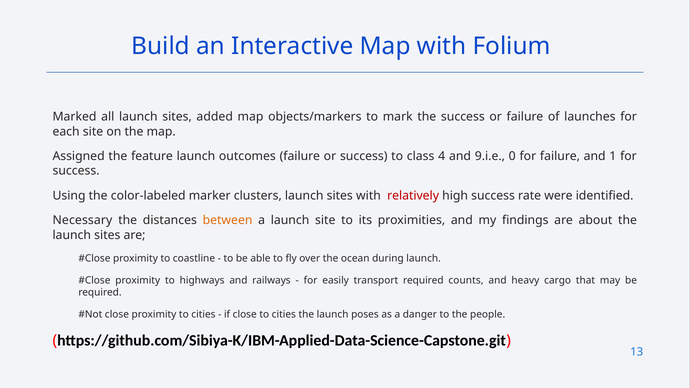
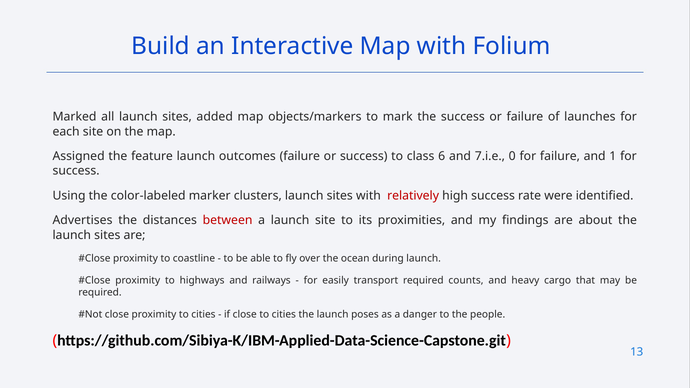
4: 4 -> 6 (442, 156)
9.i.e: 9.i.e -> 7.i.e (490, 156)
Necessary: Necessary -> Advertises (83, 220)
between colour: orange -> red (228, 220)
